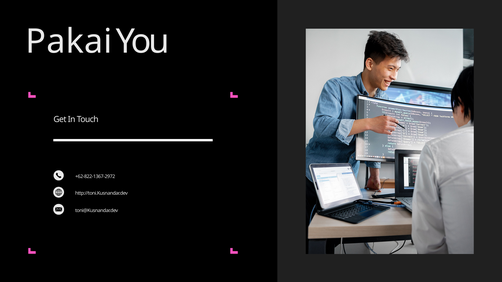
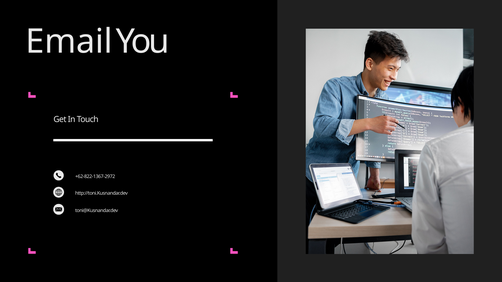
Pakai: Pakai -> Email (69, 42)
